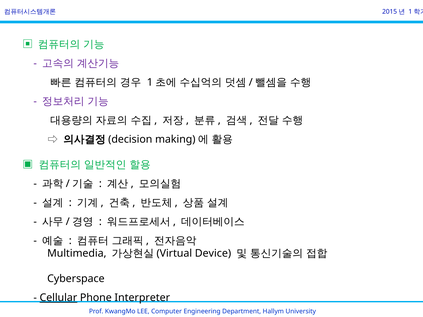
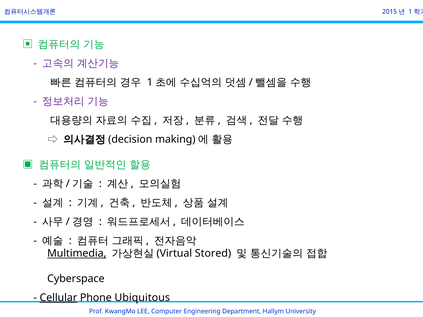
Multimedia underline: none -> present (77, 254)
Device: Device -> Stored (213, 254)
Interpreter: Interpreter -> Ubiquitous (142, 298)
